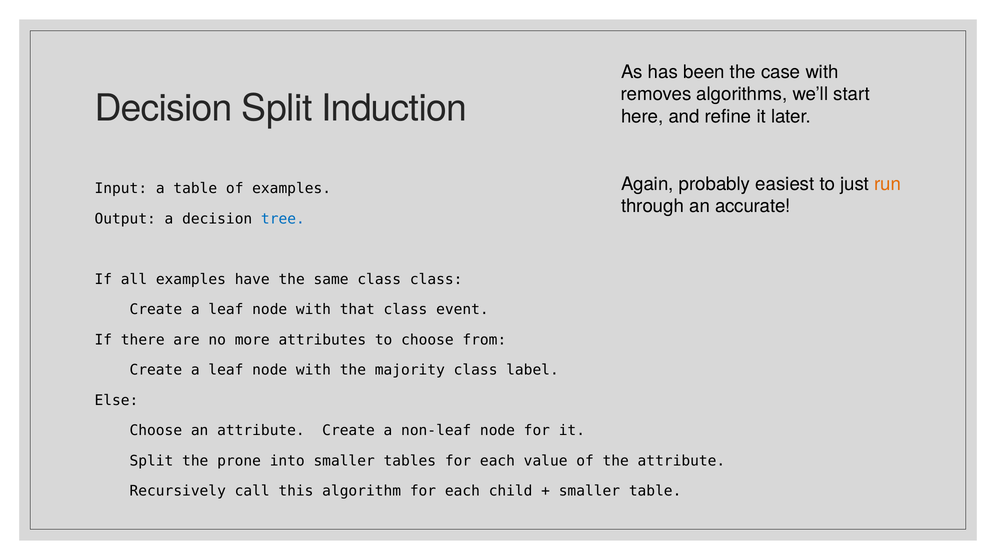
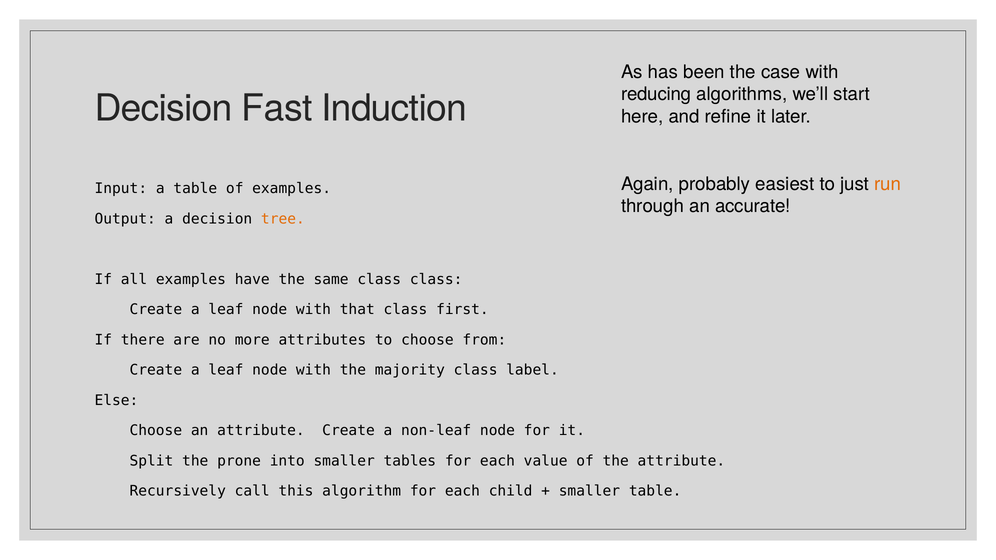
removes: removes -> reducing (656, 94)
Decision Split: Split -> Fast (277, 108)
tree colour: blue -> orange (283, 219)
event: event -> first (462, 310)
